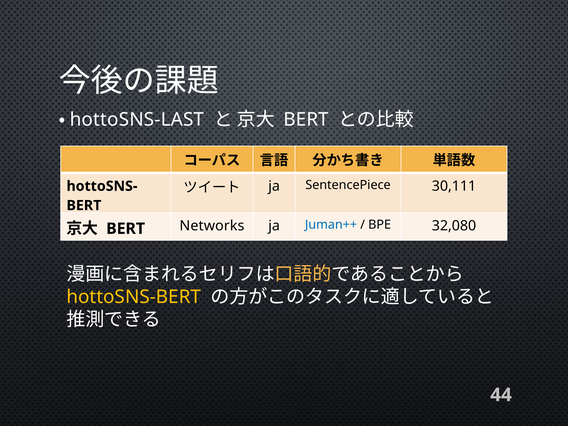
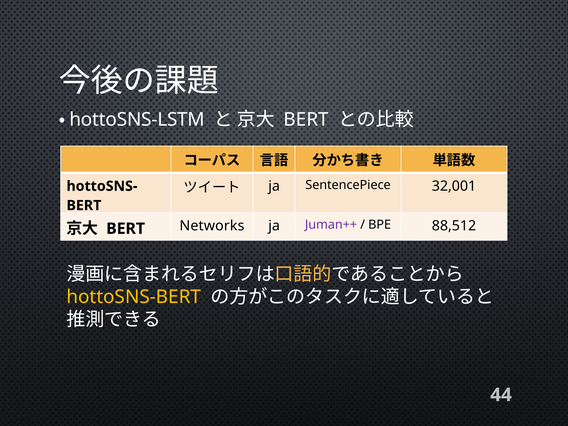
hottoSNS-LAST: hottoSNS-LAST -> hottoSNS-LSTM (137, 120)
30,111: 30,111 -> 32,001 (454, 186)
Juman++ colour: blue -> purple (331, 225)
32,080: 32,080 -> 88,512 (454, 226)
